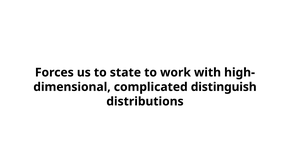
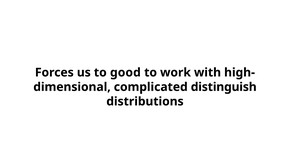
state: state -> good (125, 73)
